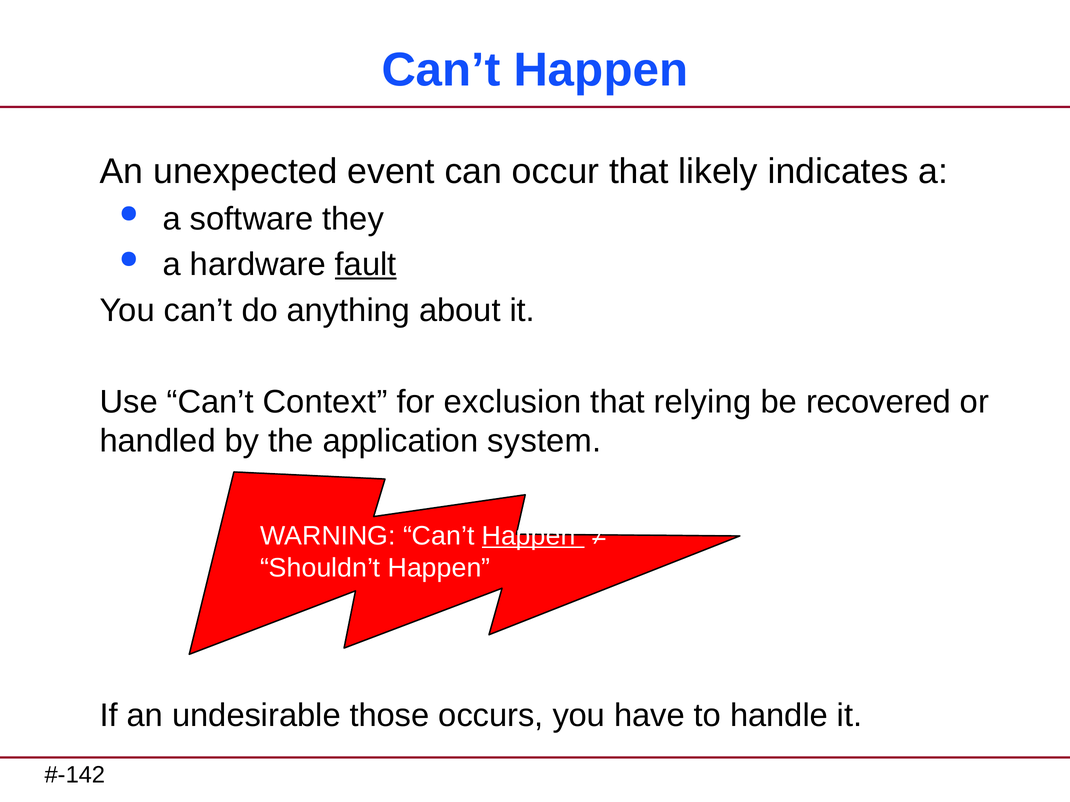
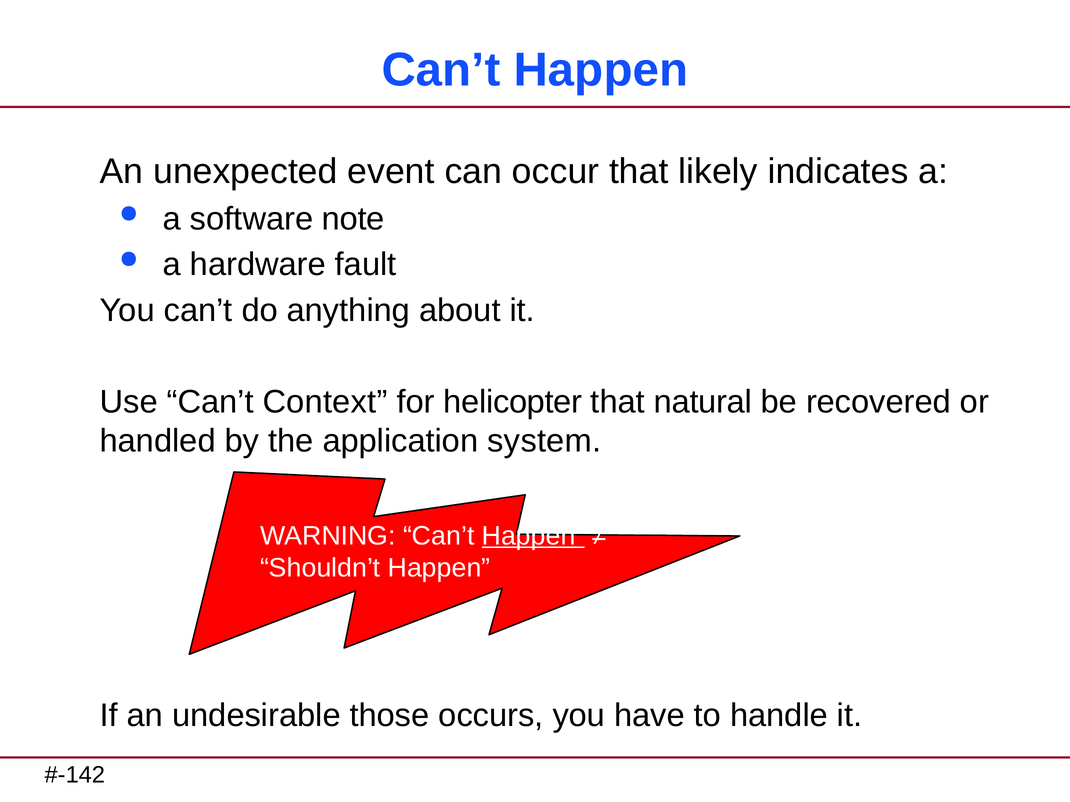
they: they -> note (353, 219)
fault underline: present -> none (366, 265)
exclusion: exclusion -> helicopter (513, 402)
relying: relying -> natural (703, 402)
